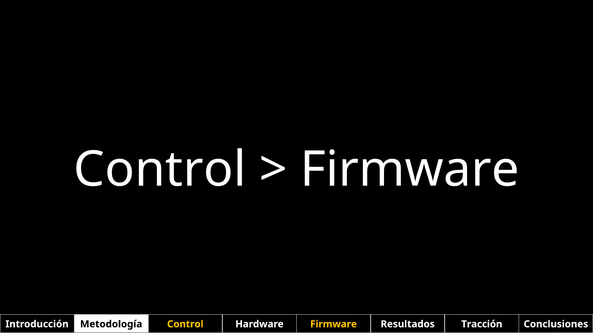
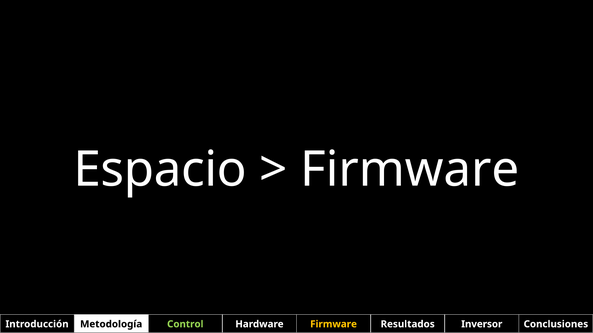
Control: Control -> Espacio (160, 170)
Control colour: yellow -> light green (185, 325)
Tracción: Tracción -> Inversor (482, 325)
